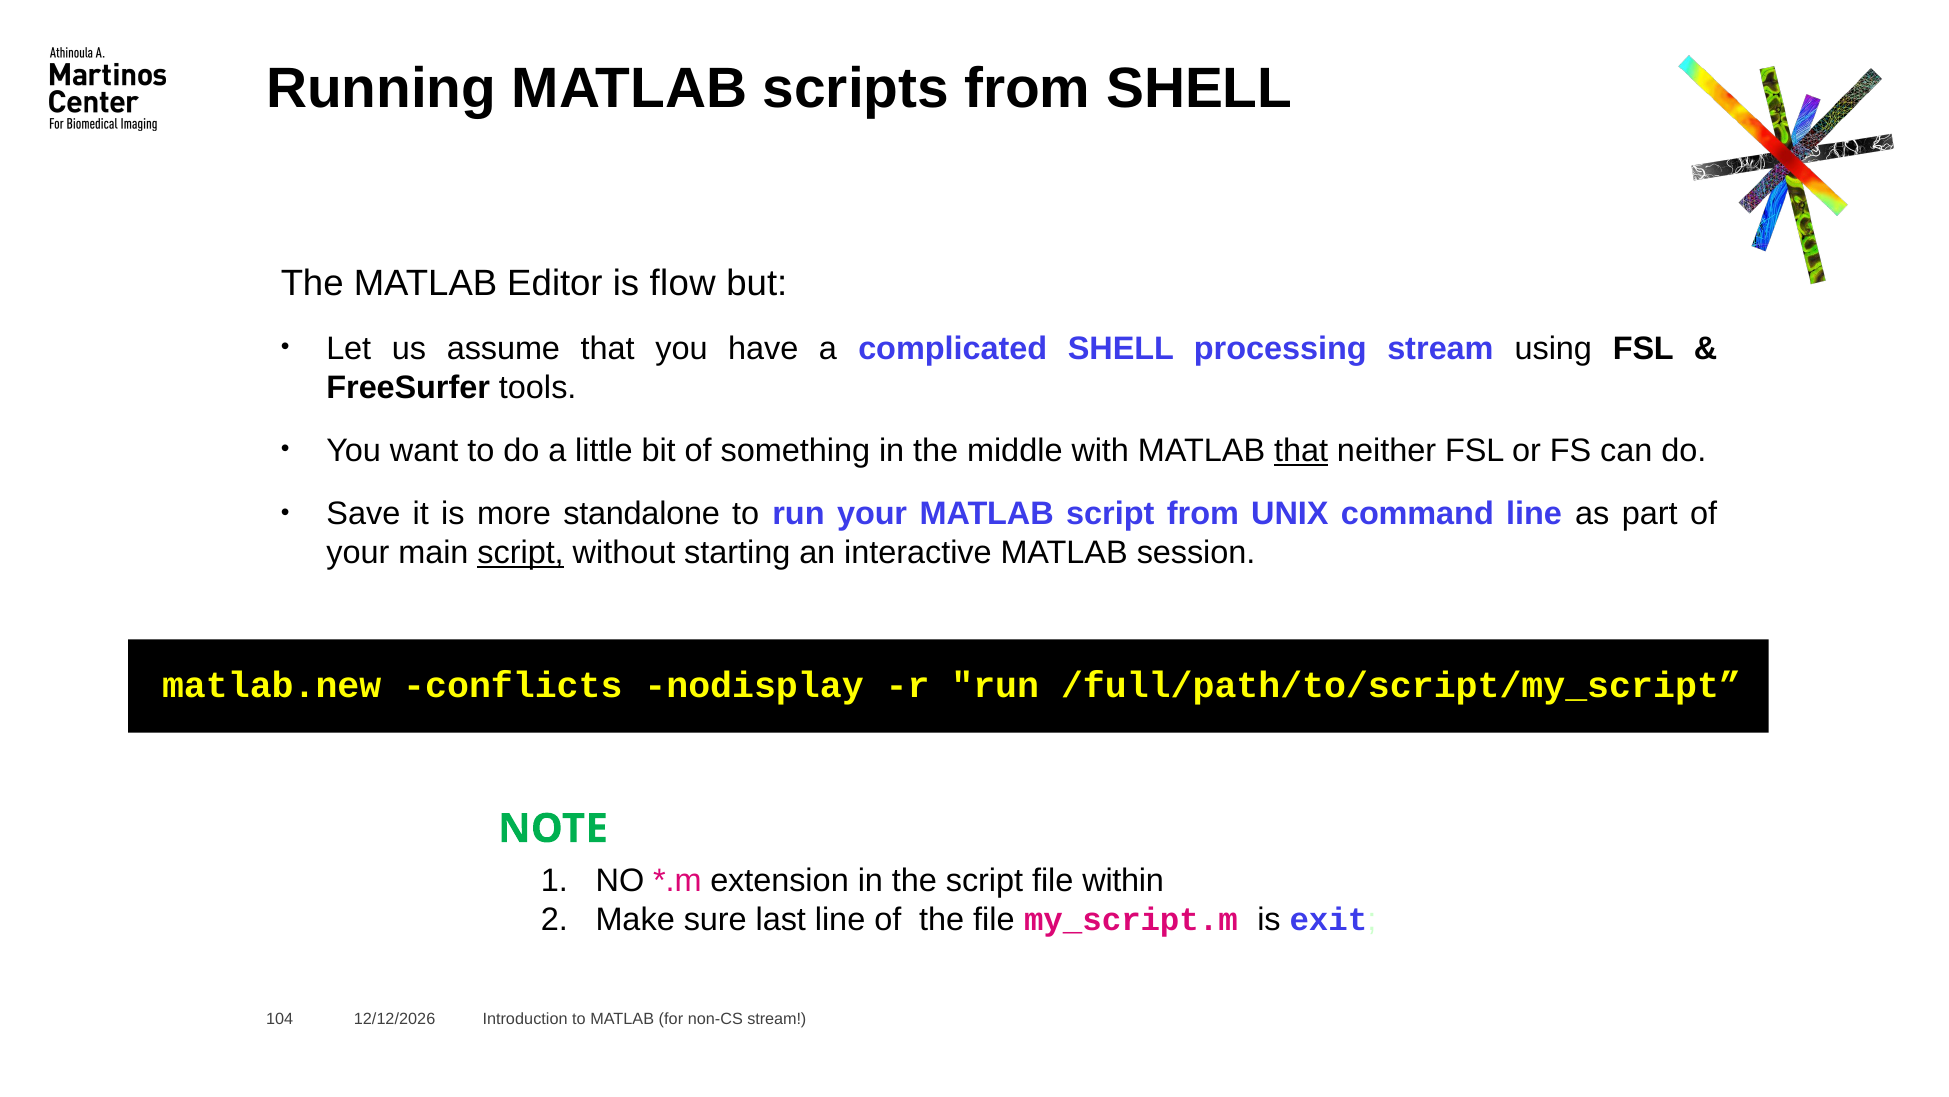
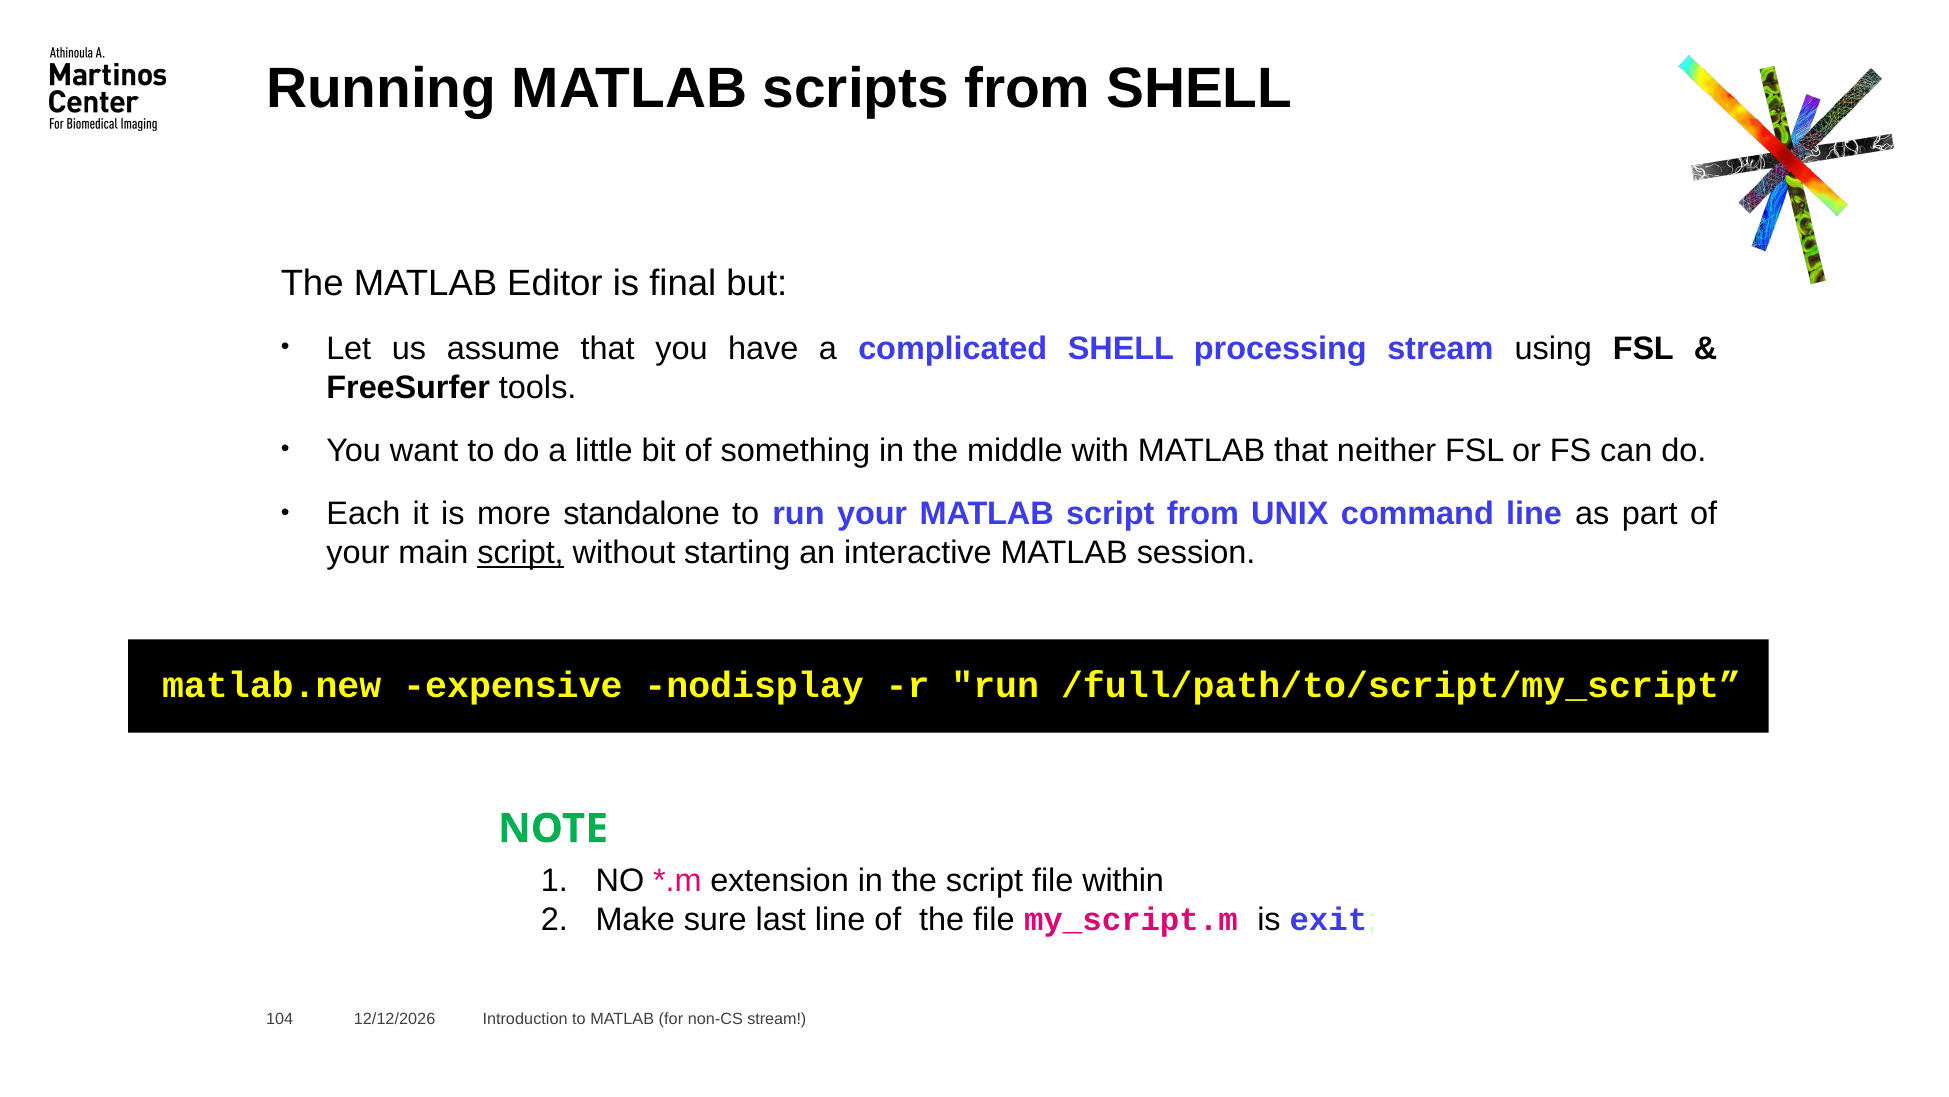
flow: flow -> final (683, 283)
that underline: present -> none (1301, 450)
Save: Save -> Each (363, 514)
conflicts: conflicts -> expensive (513, 685)
